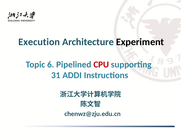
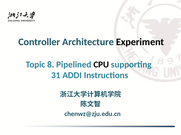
Execution: Execution -> Controller (39, 42)
6: 6 -> 8 (51, 65)
CPU colour: red -> black (101, 65)
